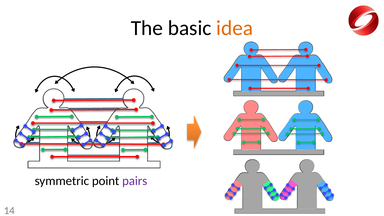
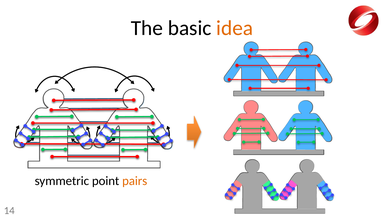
pairs colour: purple -> orange (135, 181)
